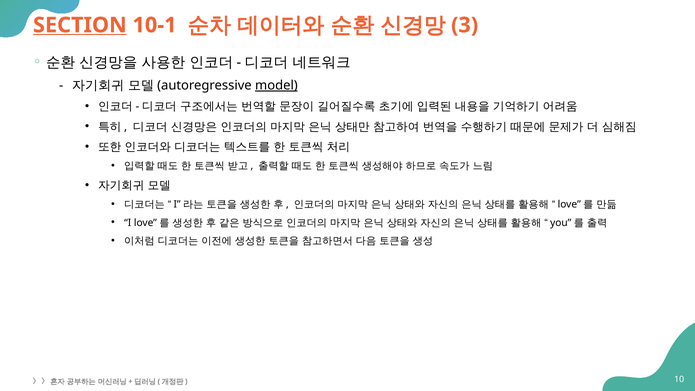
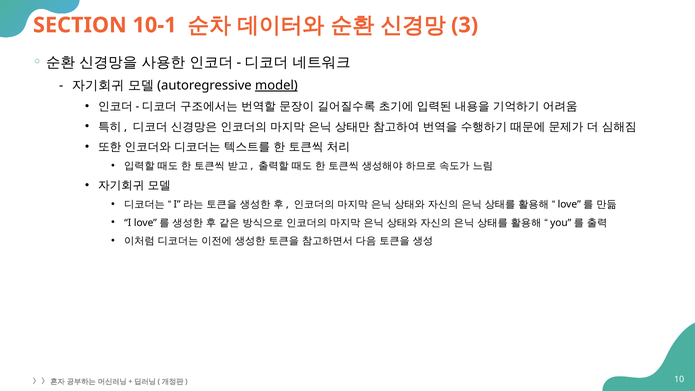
SECTION underline: present -> none (80, 25)
